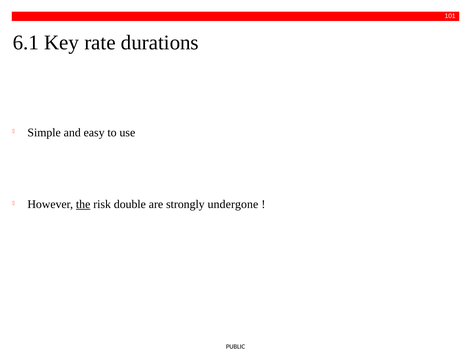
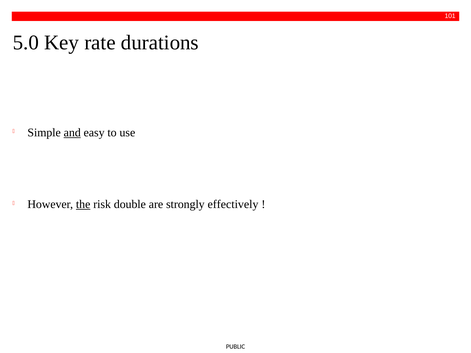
6.1: 6.1 -> 5.0 (26, 43)
and underline: none -> present (72, 133)
undergone: undergone -> effectively (233, 205)
